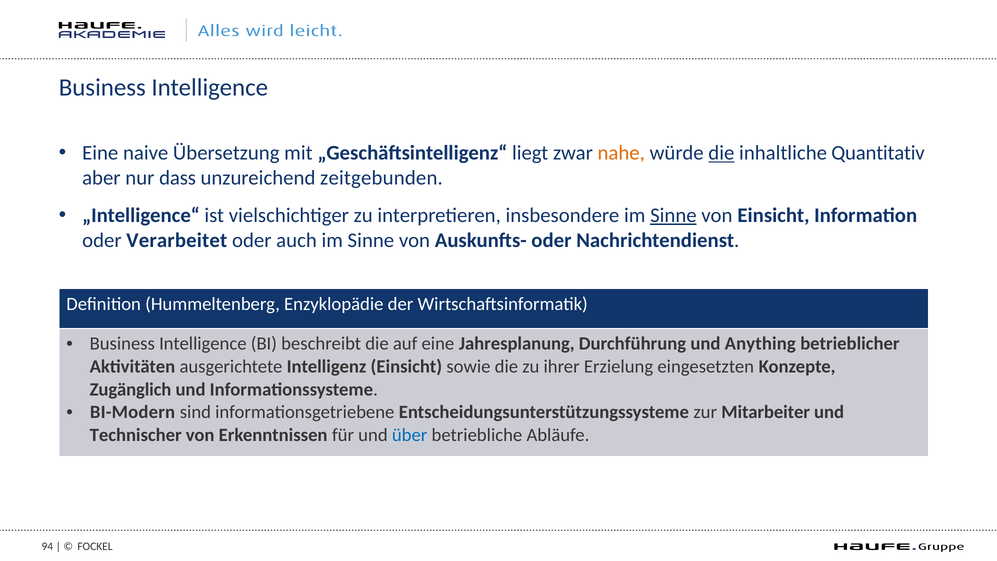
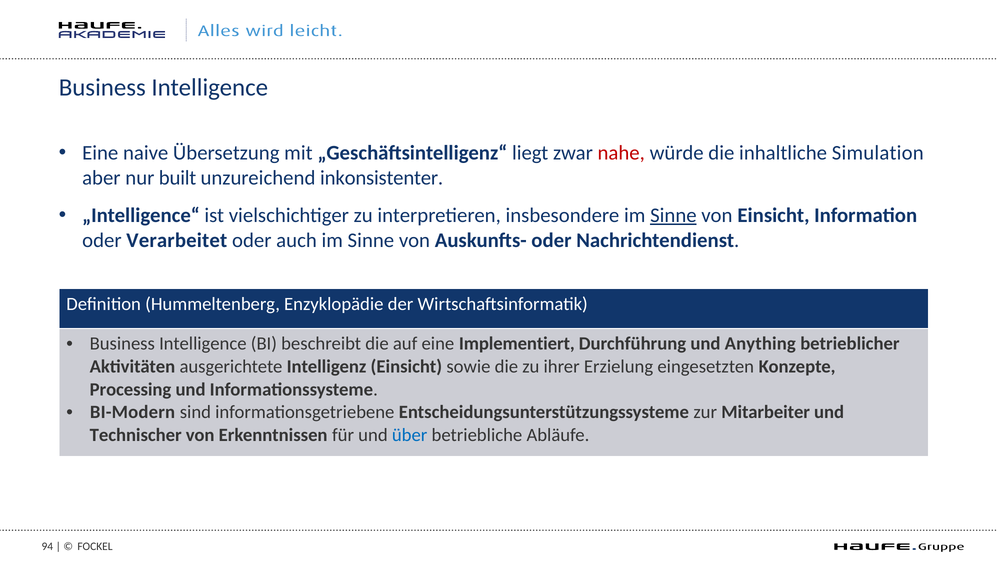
nahe colour: orange -> red (621, 153)
die underline: present -> none (721, 153)
Quantitativ: Quantitativ -> Simulation (878, 153)
dass: dass -> built (178, 178)
zeitgebunden: zeitgebunden -> inkonsistenter (382, 178)
Jahresplanung: Jahresplanung -> Implementiert (517, 344)
Zugänglich: Zugänglich -> Processing (130, 389)
